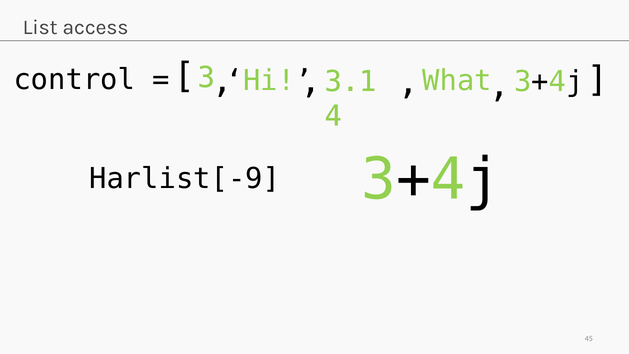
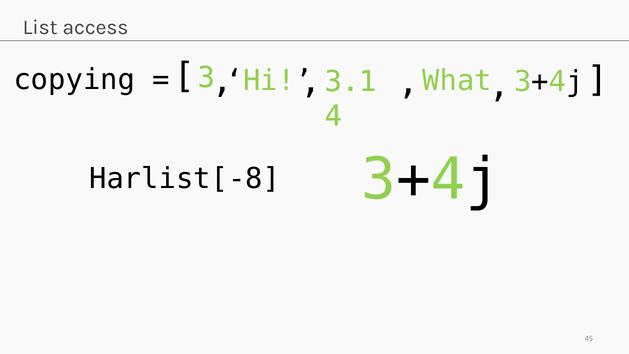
control: control -> copying (74, 80)
Harlist[-9: Harlist[-9 -> Harlist[-8 (185, 179)
